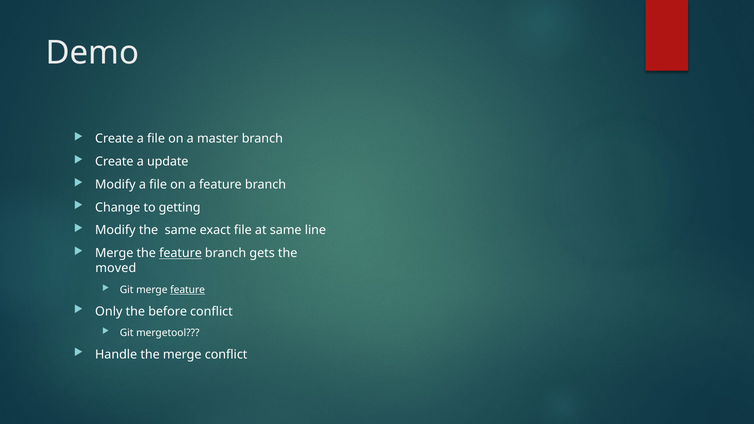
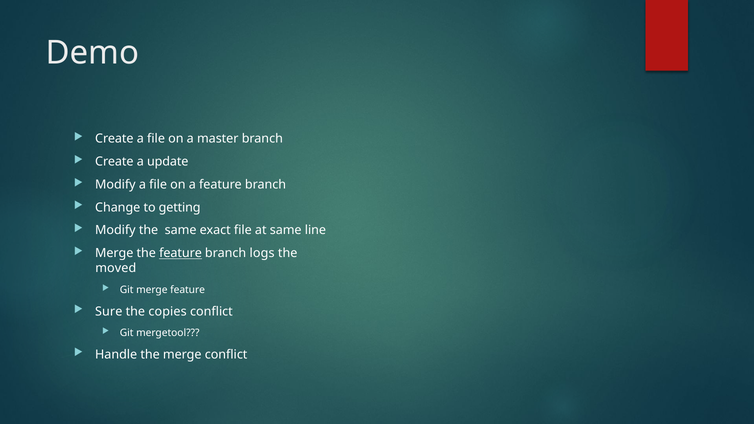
gets: gets -> logs (262, 253)
feature underline: present -> none (188, 290)
Only: Only -> Sure (109, 311)
before: before -> copies (168, 311)
